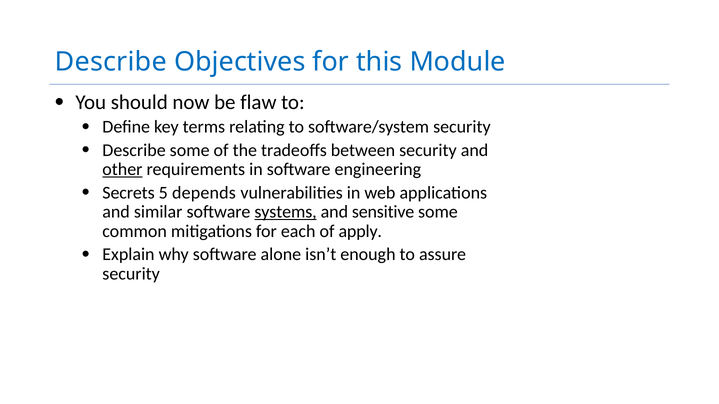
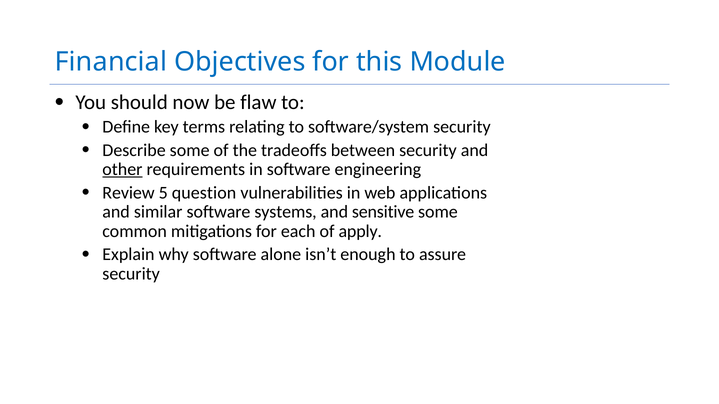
Describe: Describe -> Financial (111, 62)
Secrets: Secrets -> Review (128, 193)
depends: depends -> question (204, 193)
systems underline: present -> none (286, 212)
